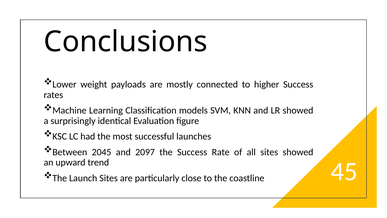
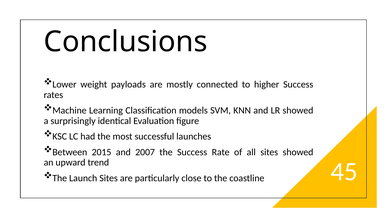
2045: 2045 -> 2015 (102, 152)
2097: 2097 -> 2007 (145, 152)
